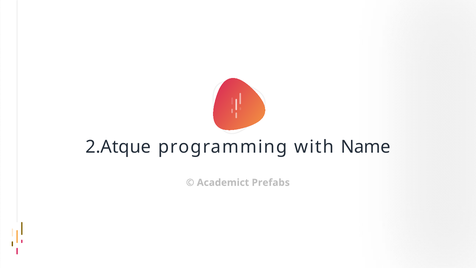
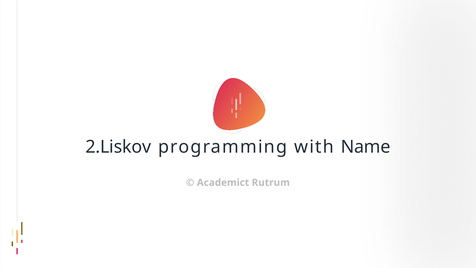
2.Atque: 2.Atque -> 2.Liskov (118, 147)
Prefabs: Prefabs -> Rutrum (271, 182)
